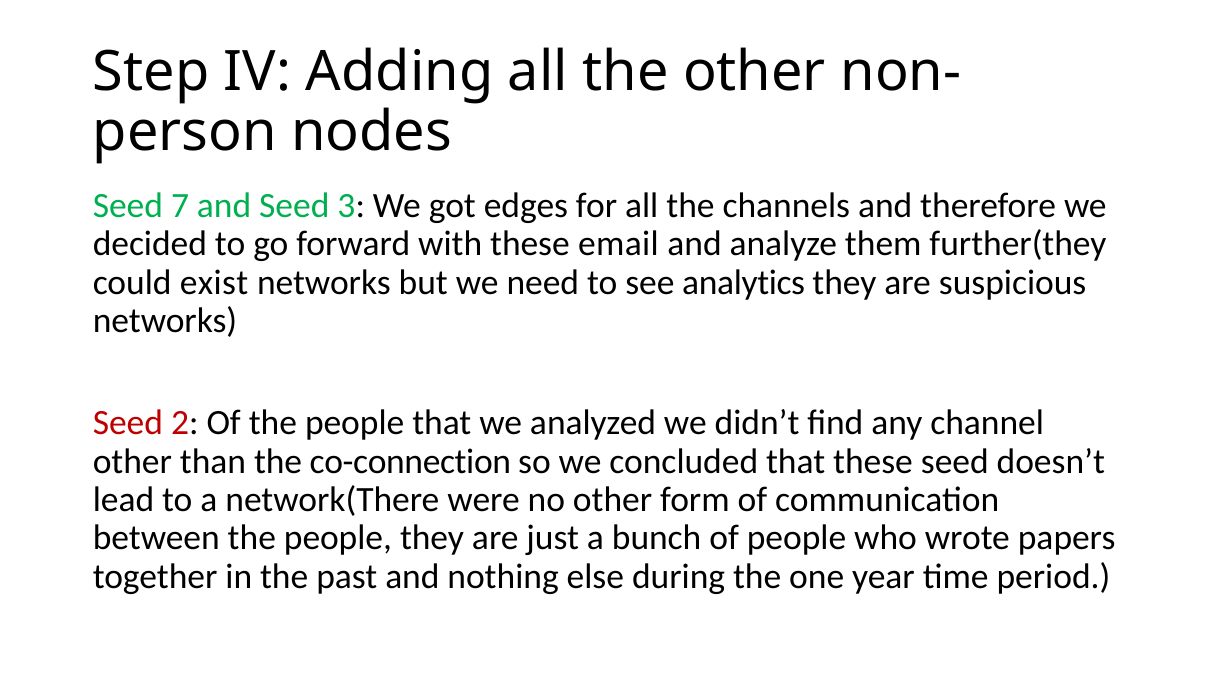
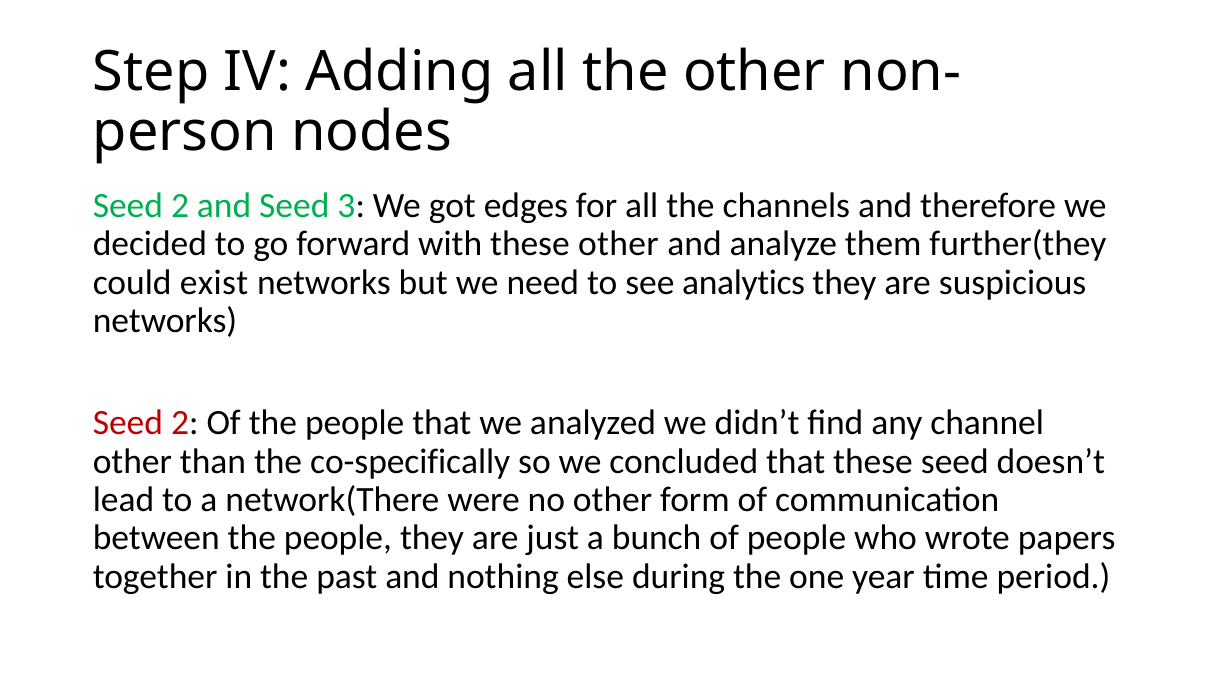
7: 7 -> 2 (180, 206)
these email: email -> other (618, 244)
co-connection: co-connection -> co-specifically (410, 462)
